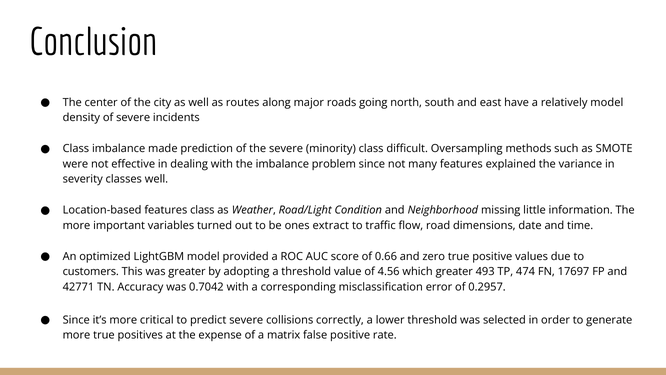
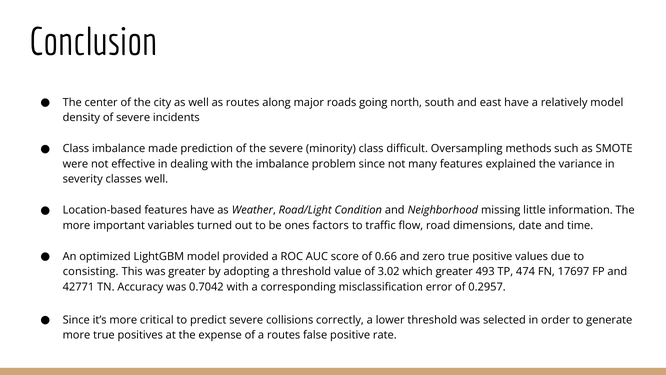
features class: class -> have (202, 210)
extract: extract -> factors (331, 225)
customers: customers -> consisting (91, 271)
4.56: 4.56 -> 3.02 (389, 271)
a matrix: matrix -> routes (284, 335)
